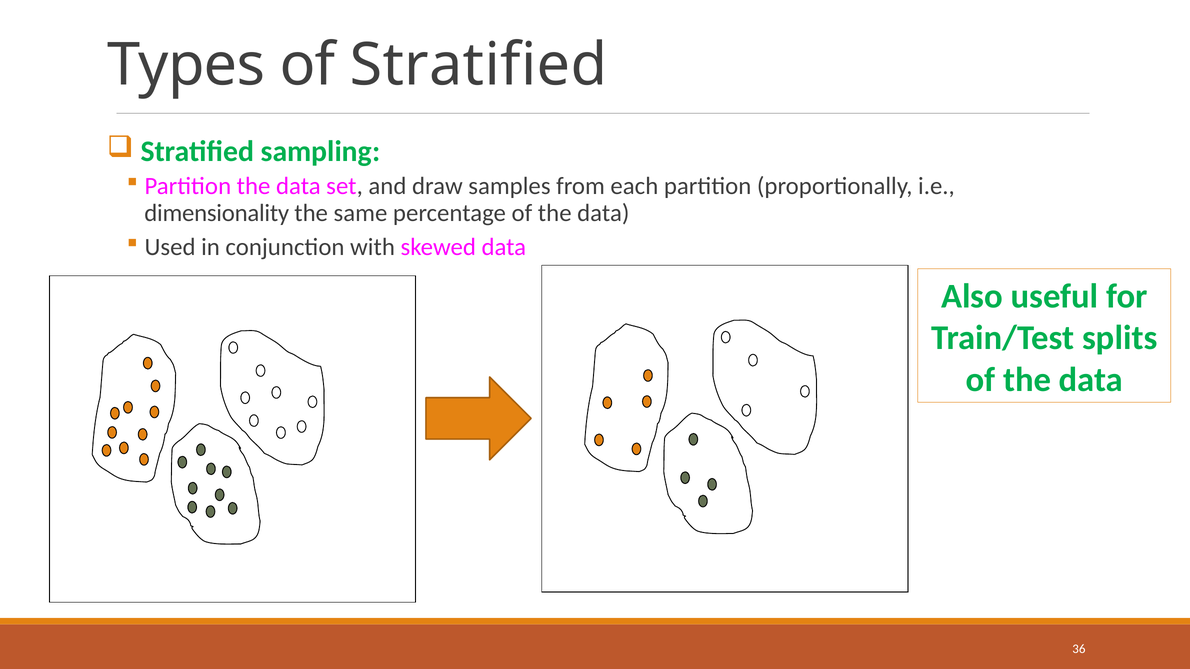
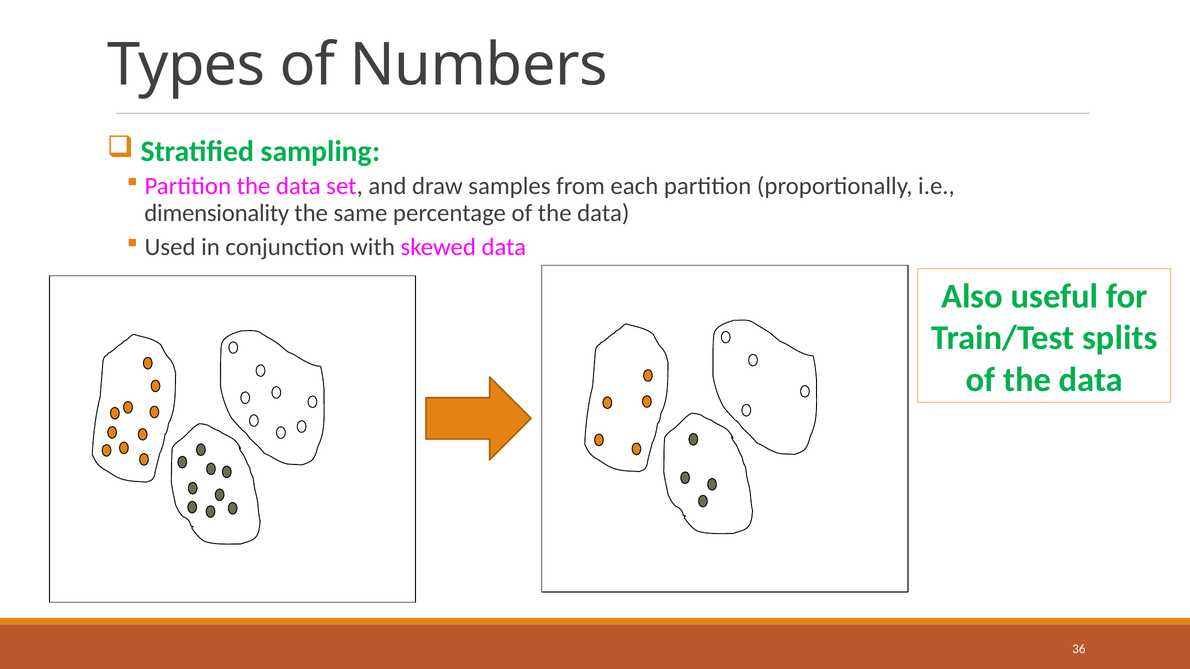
of Stratified: Stratified -> Numbers (479, 65)
